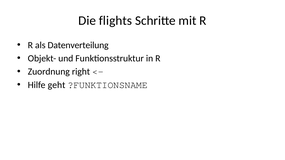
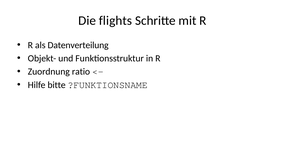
right: right -> ratio (81, 72)
geht: geht -> bitte (57, 85)
